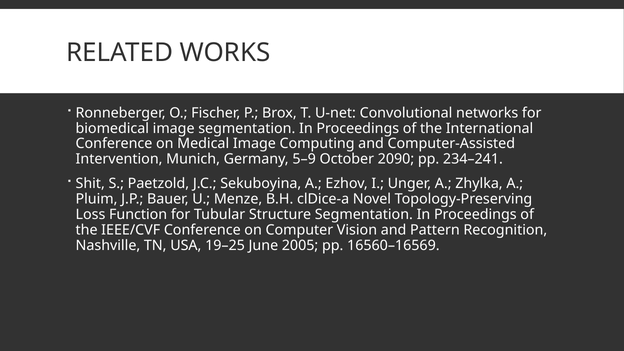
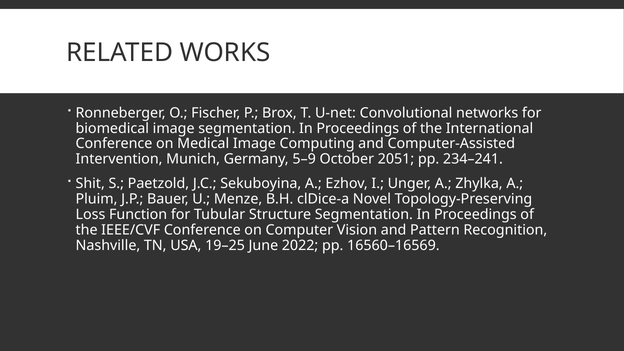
2090: 2090 -> 2051 (396, 159)
2005: 2005 -> 2022 (300, 245)
